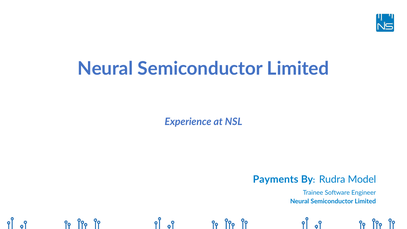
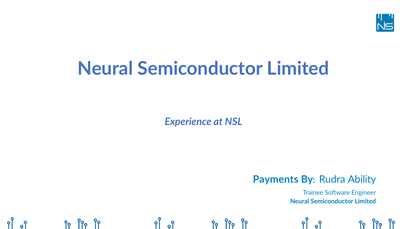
Model: Model -> Ability (362, 179)
